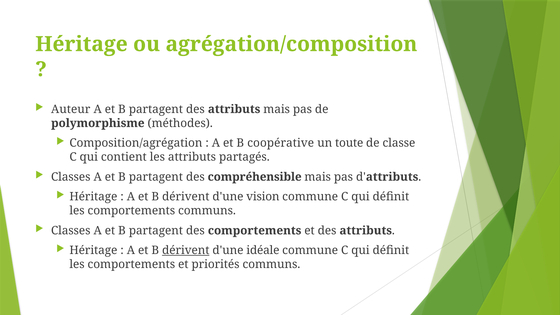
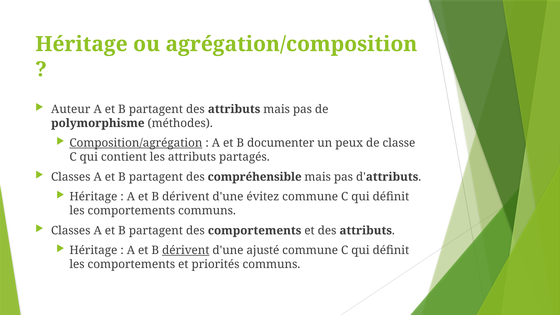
Composition/agrégation underline: none -> present (136, 143)
coopérative: coopérative -> documenter (281, 143)
toute: toute -> peux (349, 143)
vision: vision -> évitez (263, 197)
idéale: idéale -> ajusté (263, 250)
